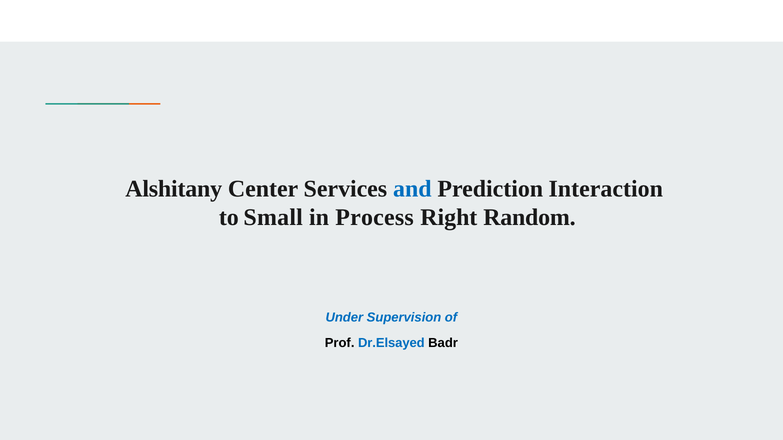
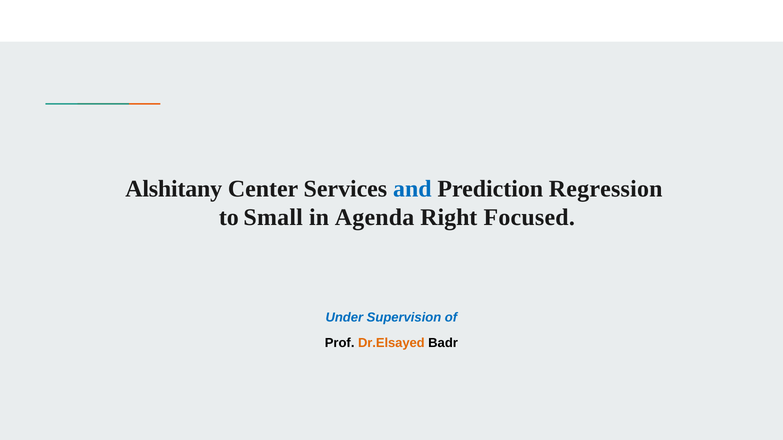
Interaction: Interaction -> Regression (606, 189)
Process: Process -> Agenda (375, 218)
Random: Random -> Focused (529, 218)
Dr.Elsayed colour: blue -> orange (391, 343)
